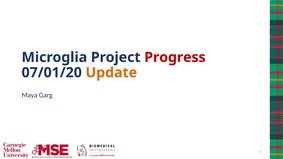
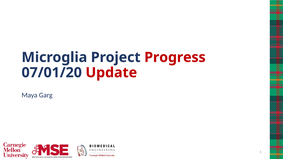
Update colour: orange -> red (111, 73)
